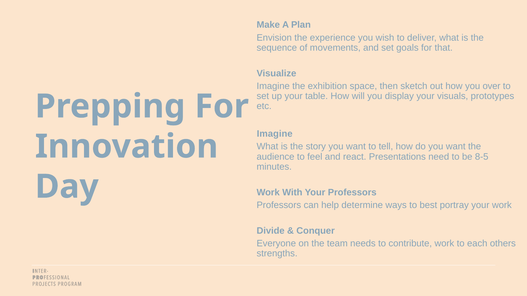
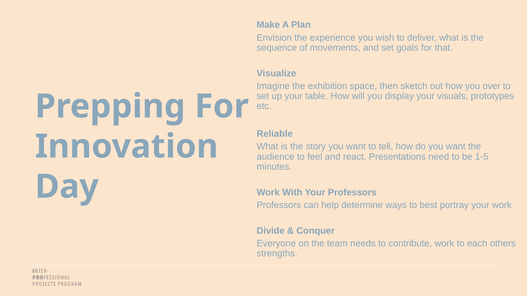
Imagine: Imagine -> Reliable (275, 134)
8-5: 8-5 -> 1-5 (482, 157)
